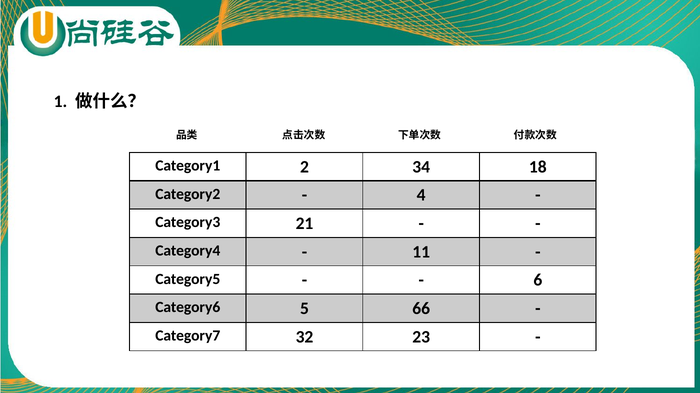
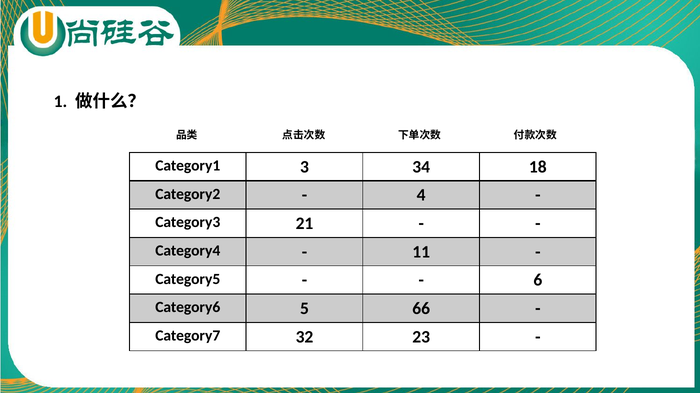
2: 2 -> 3 (304, 167)
